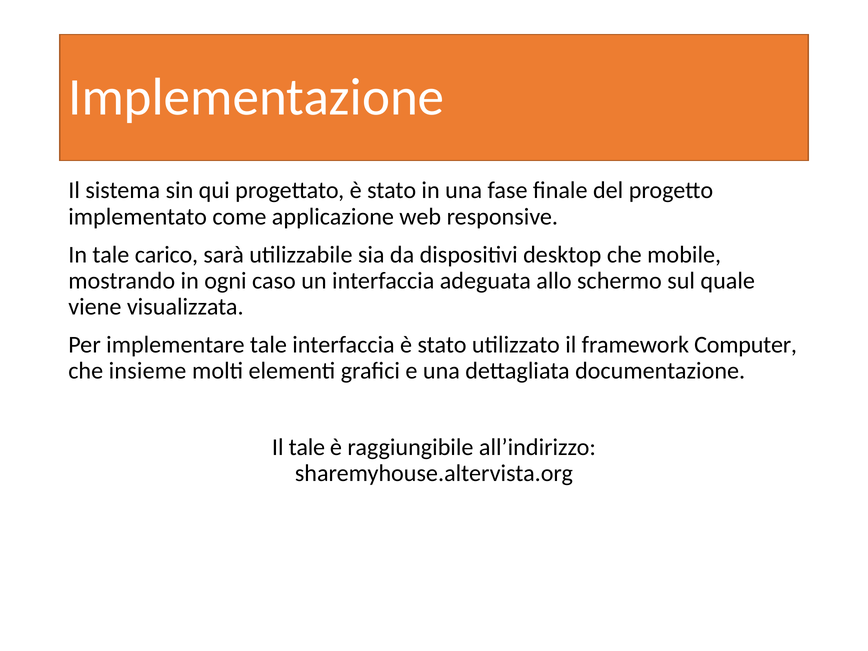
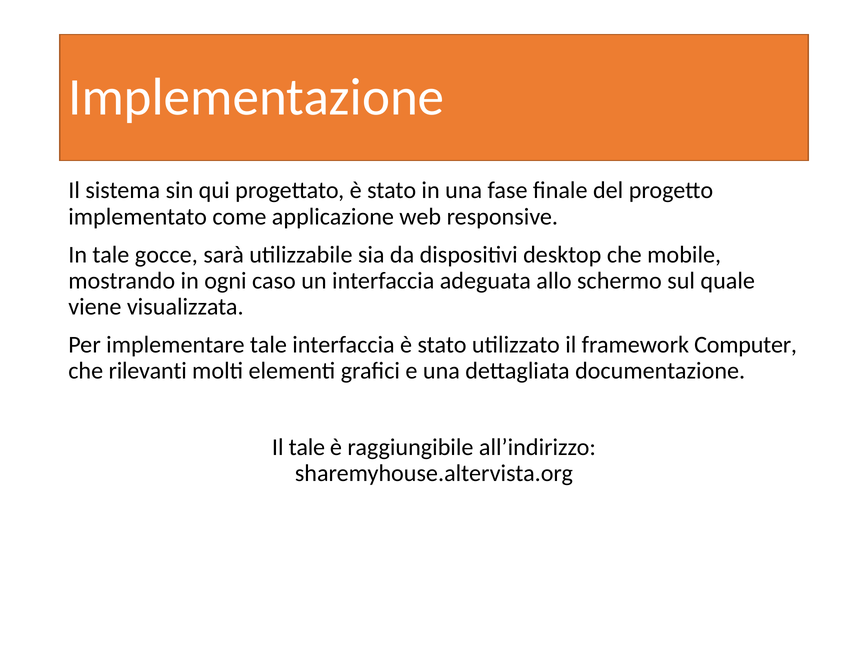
carico: carico -> gocce (166, 255)
insieme: insieme -> rilevanti (148, 371)
